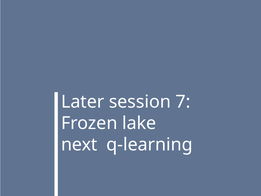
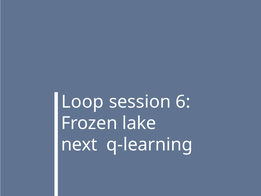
Later: Later -> Loop (83, 102)
7: 7 -> 6 (183, 102)
